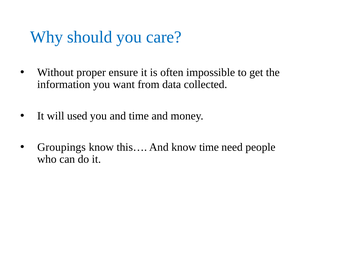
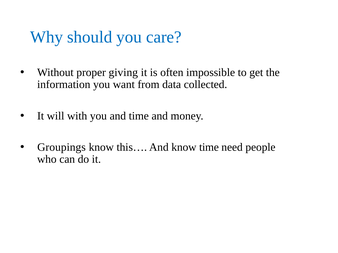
ensure: ensure -> giving (123, 72)
used: used -> with (77, 116)
